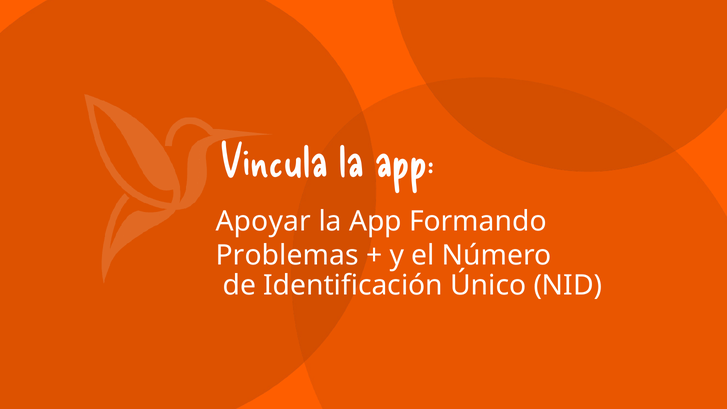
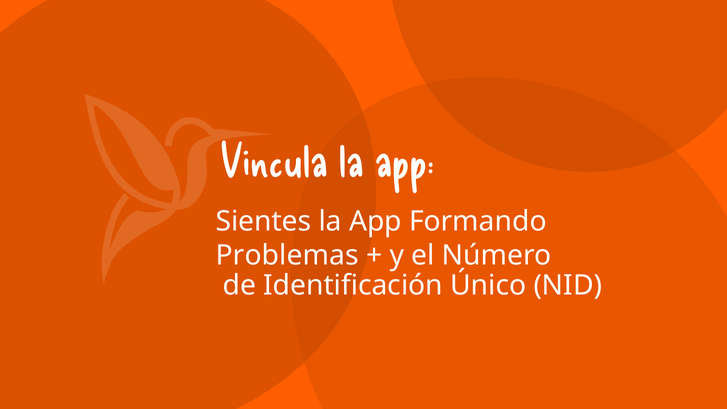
Apoyar: Apoyar -> Sientes (263, 221)
